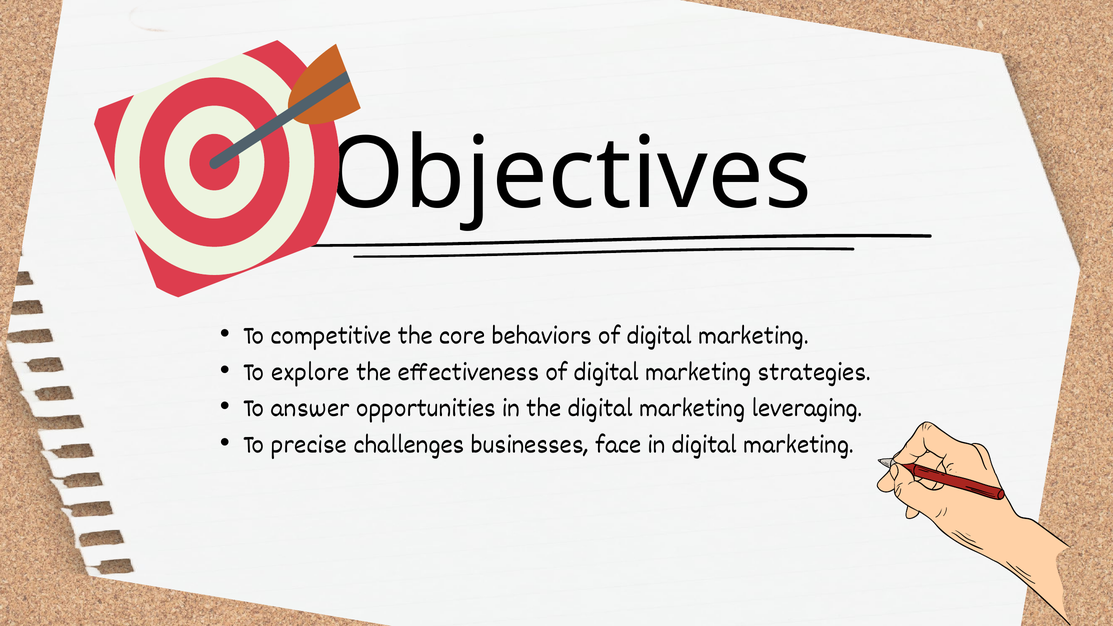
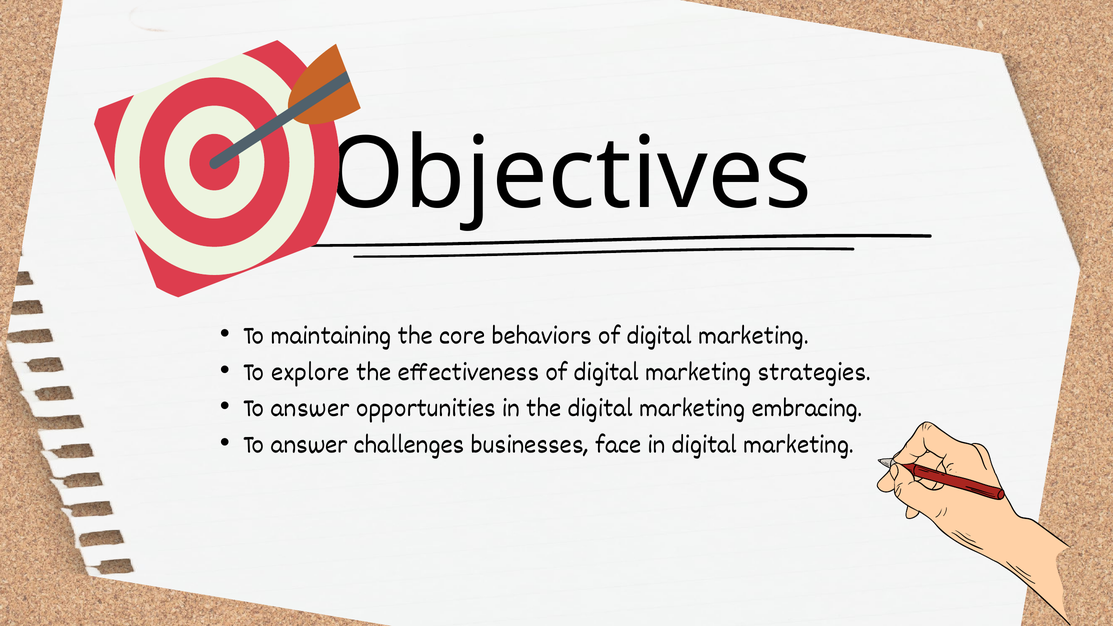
competitive: competitive -> maintaining (331, 335)
leveraging: leveraging -> embracing (807, 407)
precise: precise -> answer (309, 444)
